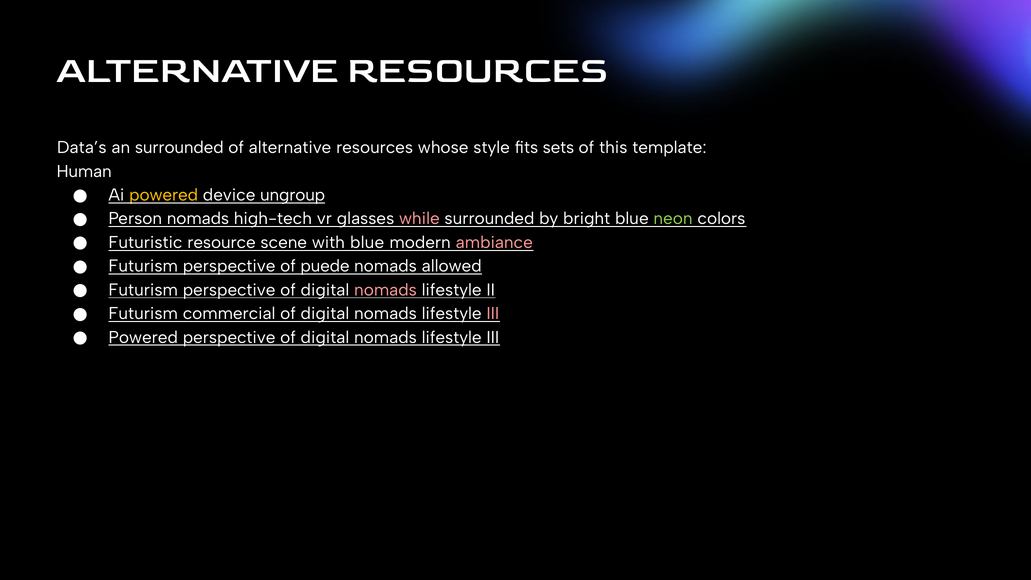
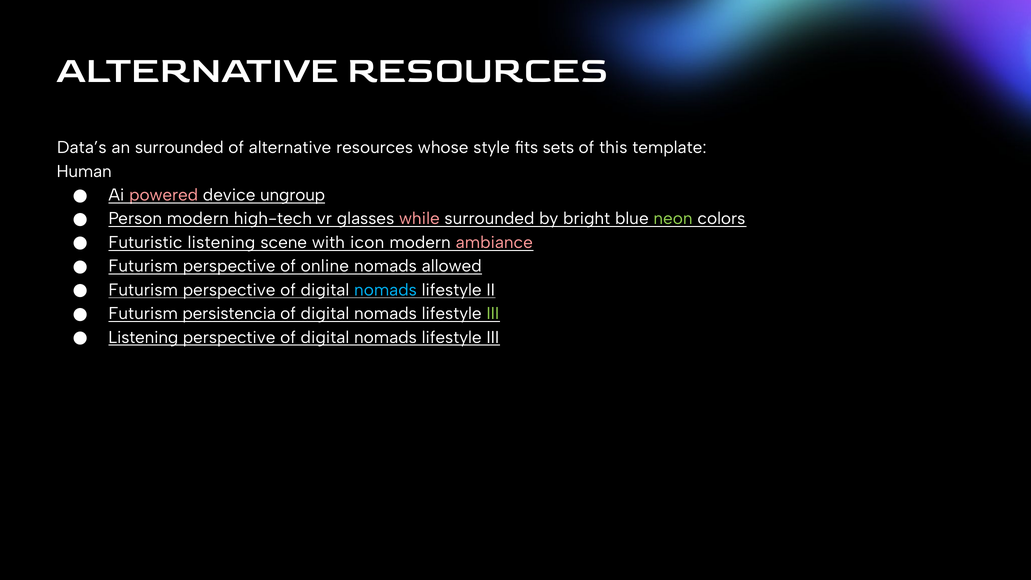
powered colour: yellow -> pink (164, 195)
Person nomads: nomads -> modern (198, 219)
Futuristic resource: resource -> listening (221, 243)
with blue: blue -> icon (367, 243)
puede: puede -> online (325, 266)
nomads colour: pink -> light blue (385, 290)
commercial: commercial -> persistencia (229, 314)
III colour: pink -> light green (493, 314)
Powered: Powered -> Listening (143, 337)
